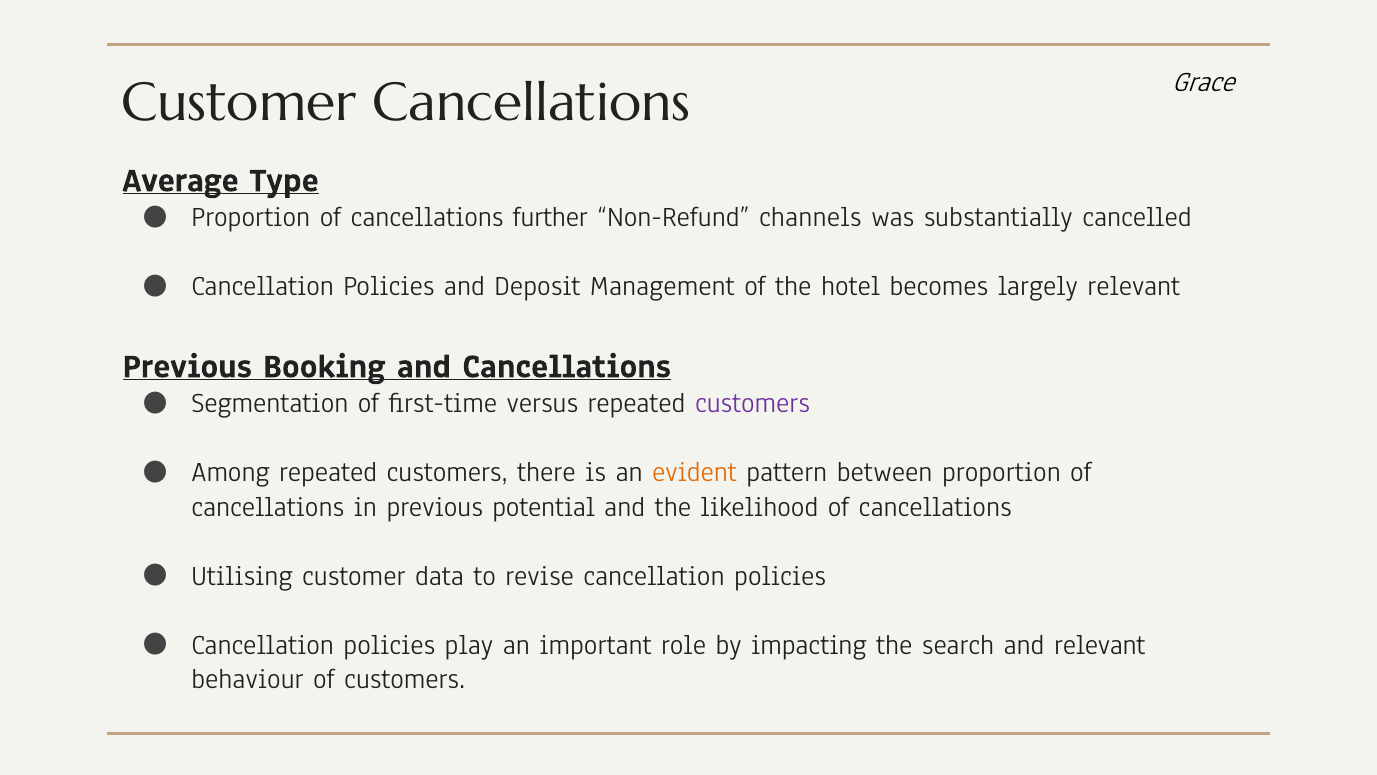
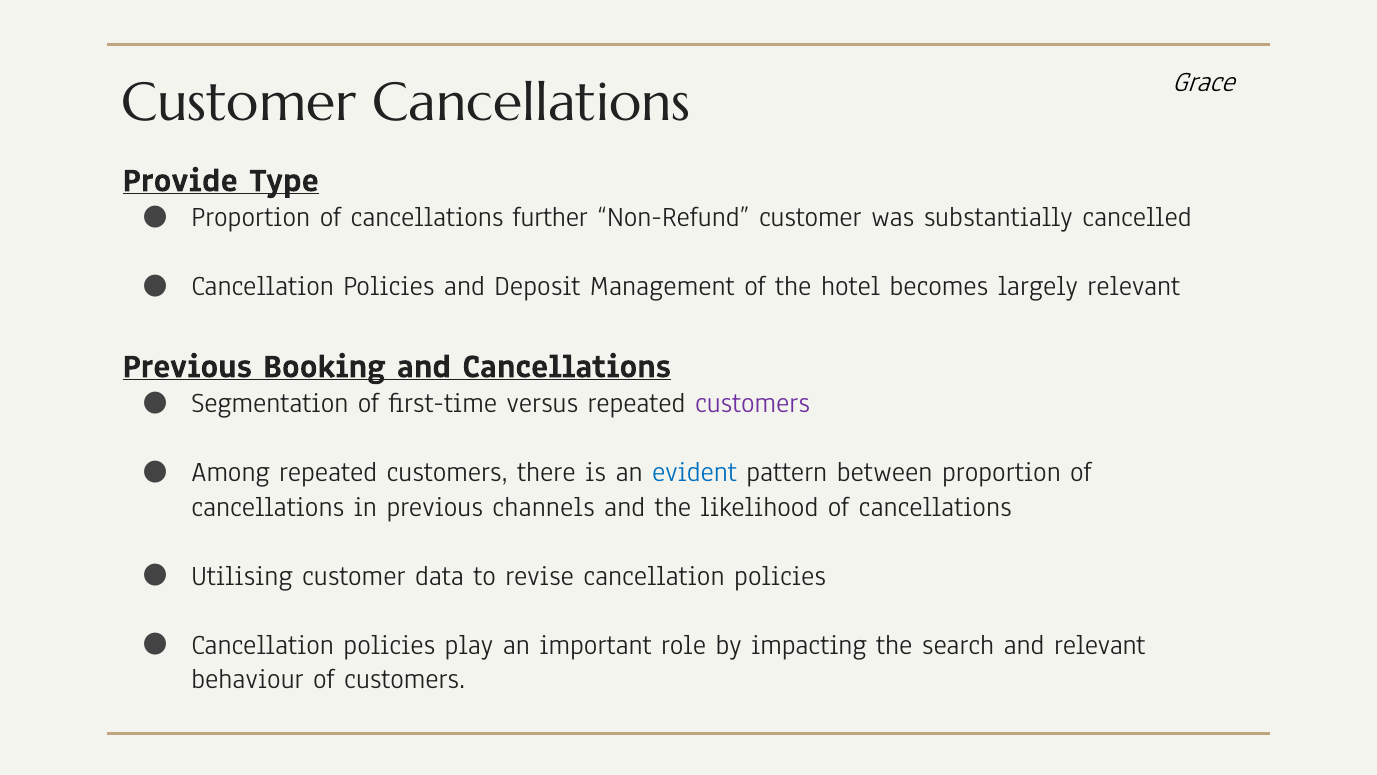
Average: Average -> Provide (180, 180)
Non-Refund channels: channels -> customer (810, 217)
evident colour: orange -> blue (694, 472)
potential: potential -> channels (544, 507)
